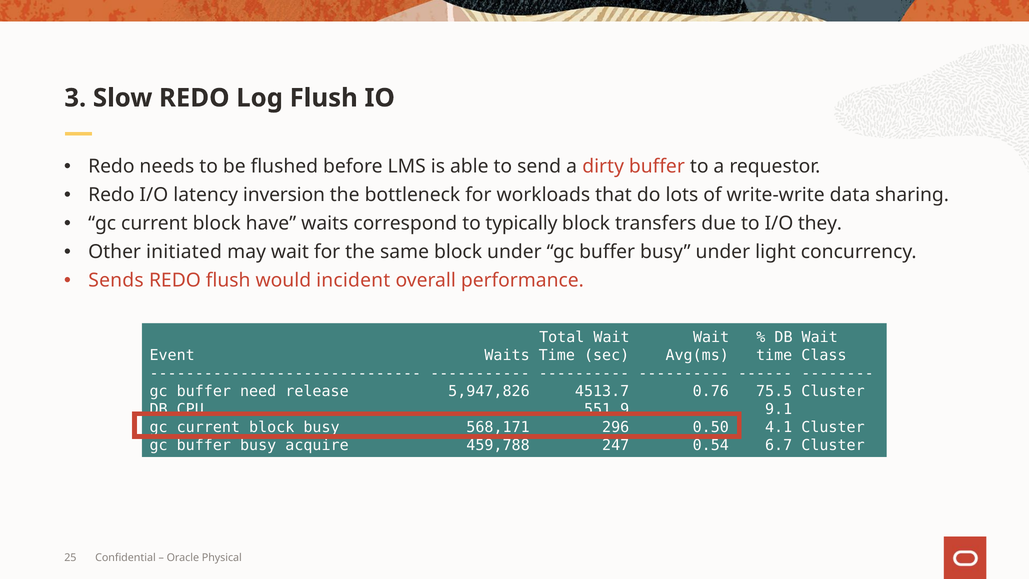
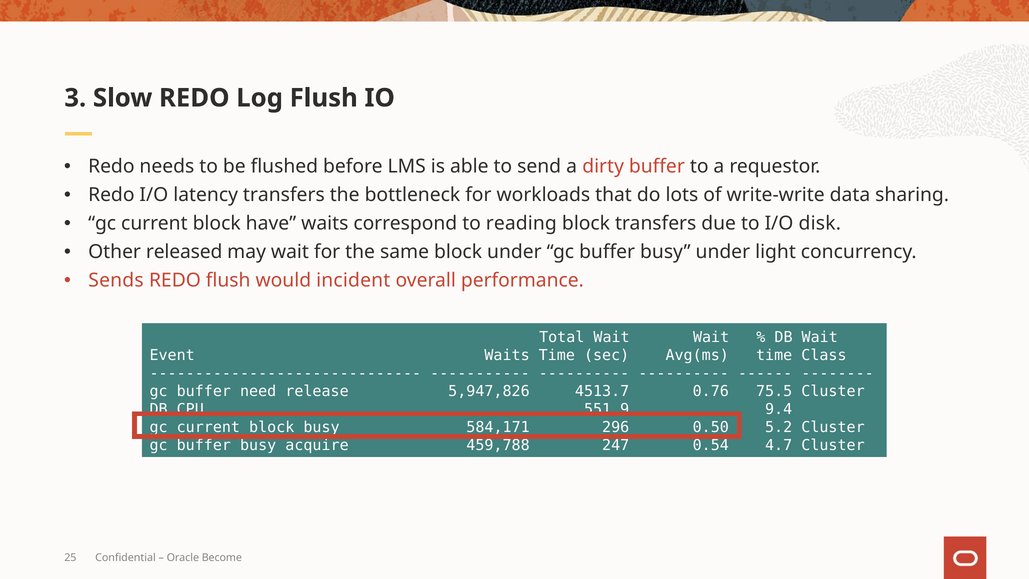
latency inversion: inversion -> transfers (284, 195)
typically: typically -> reading (521, 223)
they: they -> disk (820, 223)
initiated: initiated -> released (184, 252)
9.1: 9.1 -> 9.4 (779, 409)
568,171: 568,171 -> 584,171 (498, 427)
4.1: 4.1 -> 5.2 (779, 427)
6.7: 6.7 -> 4.7 (779, 445)
Physical: Physical -> Become (222, 558)
